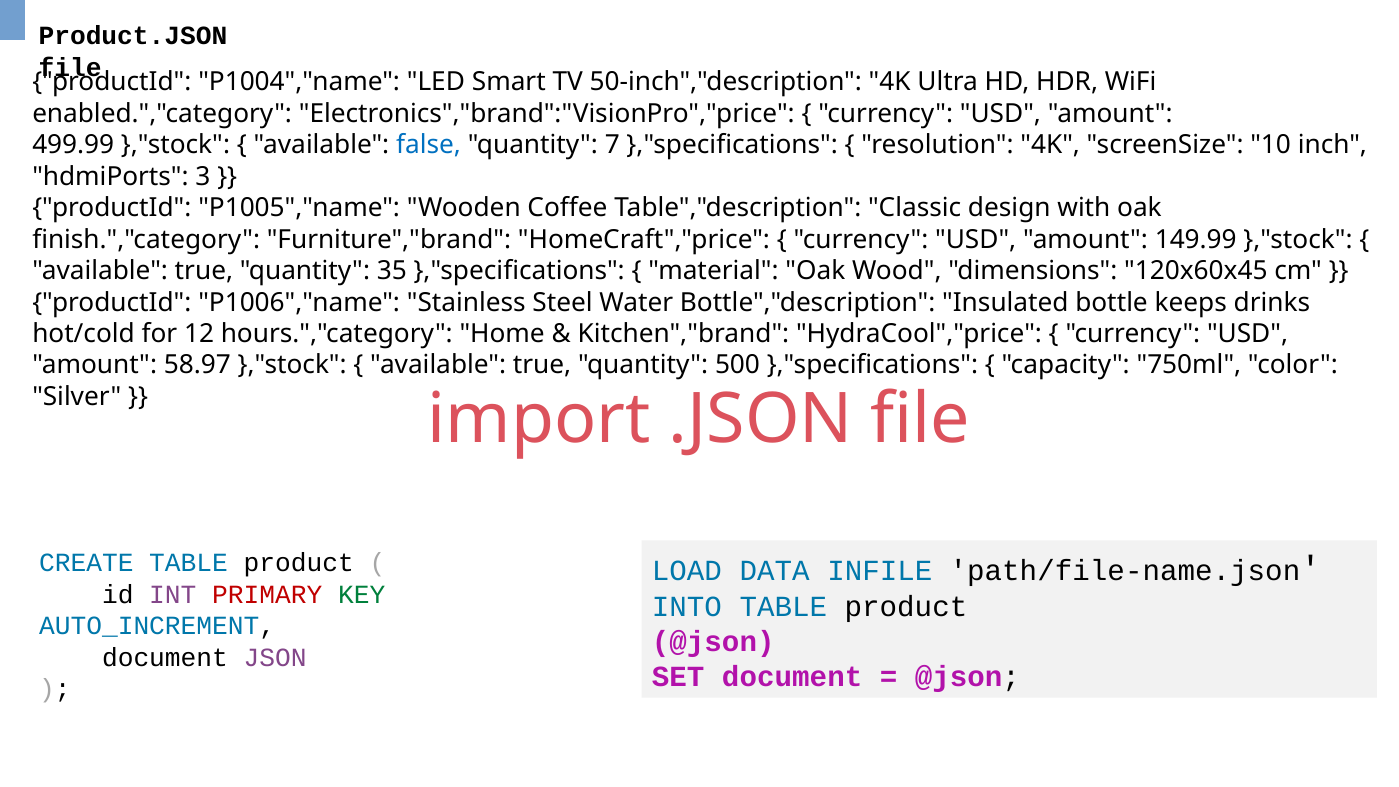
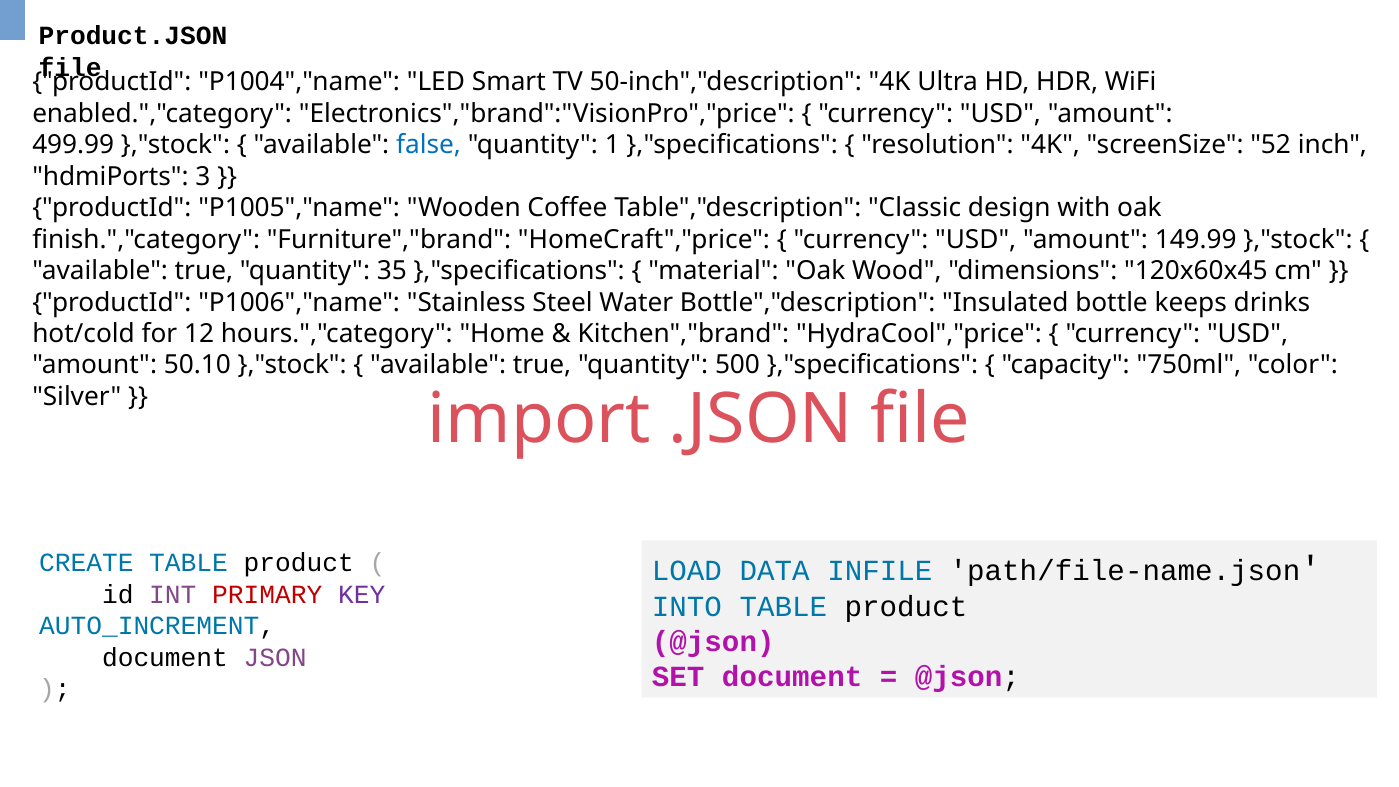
7: 7 -> 1 (612, 145)
10: 10 -> 52 (1271, 145)
58.97: 58.97 -> 50.10 (197, 365)
KEY colour: green -> purple (362, 594)
